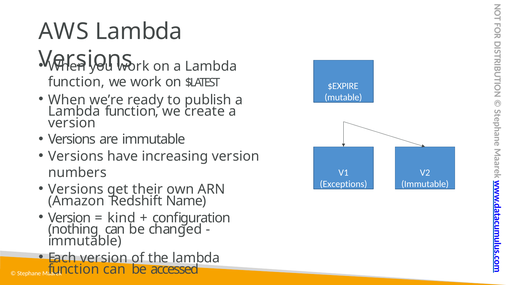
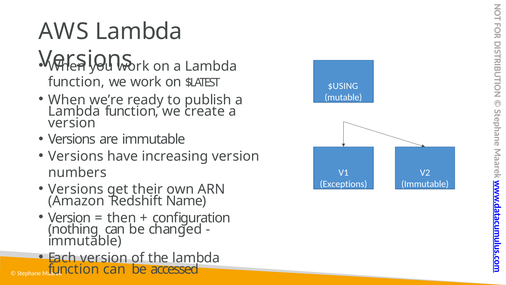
$EXPIRE: $EXPIRE -> $USING (343, 86)
kind: kind -> then (122, 218)
